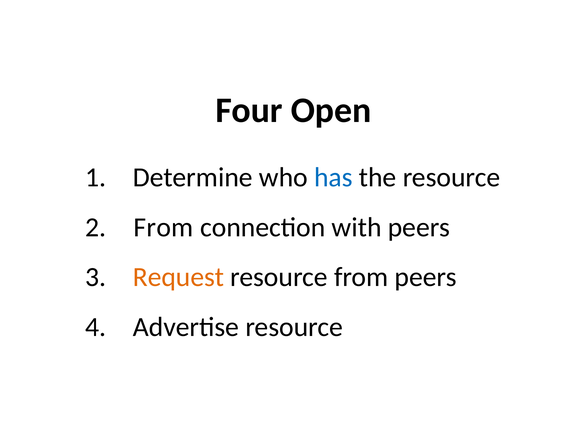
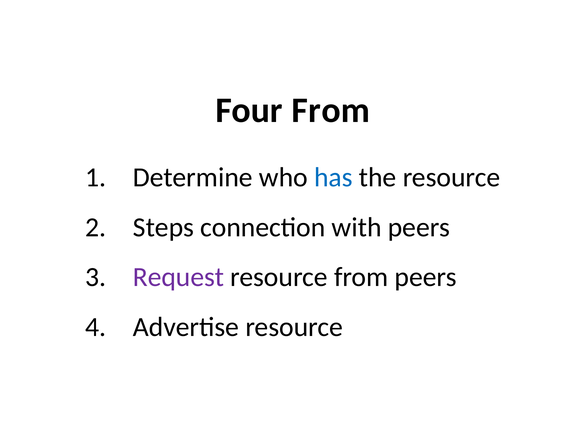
Four Open: Open -> From (331, 110)
From: From -> Steps (164, 227)
Request colour: orange -> purple (178, 277)
